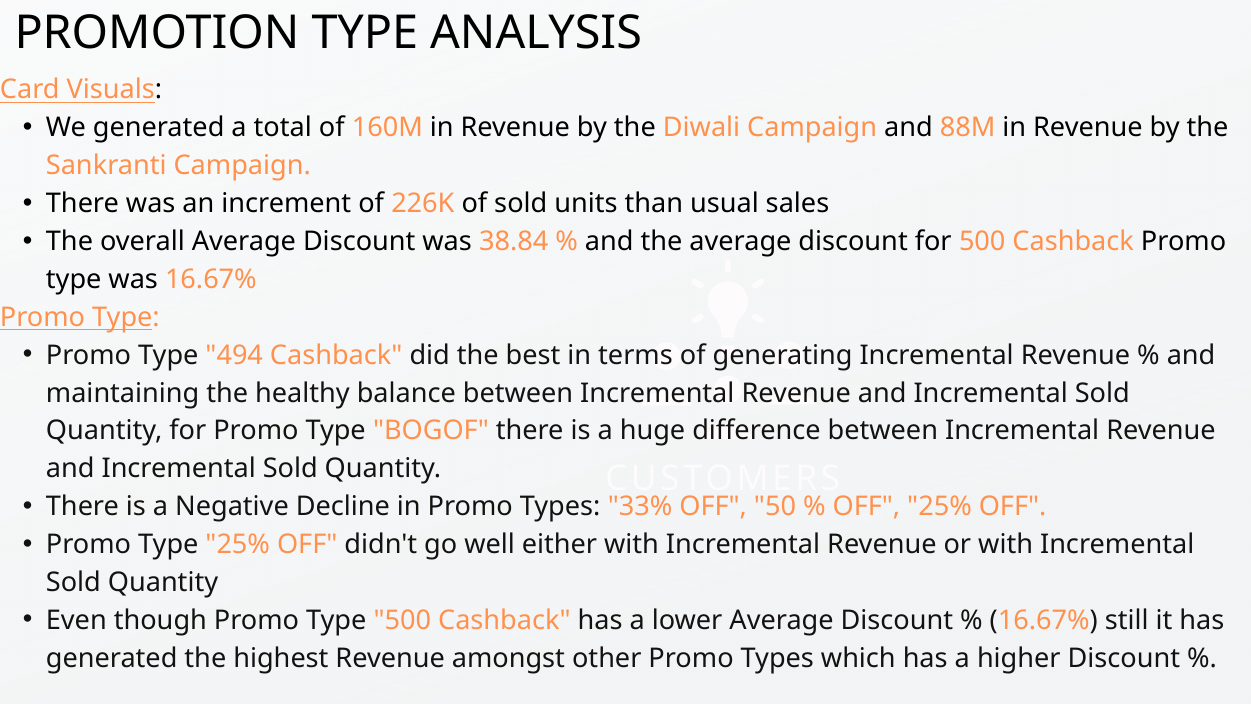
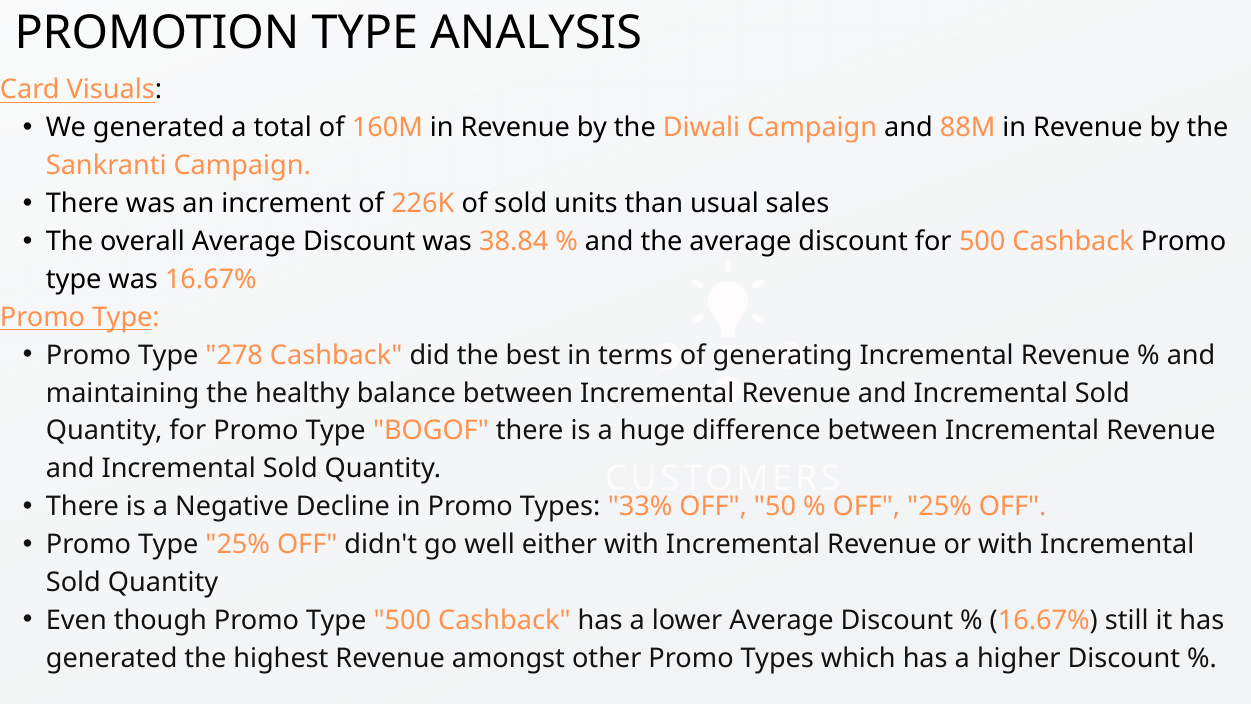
494: 494 -> 278 (234, 355)
